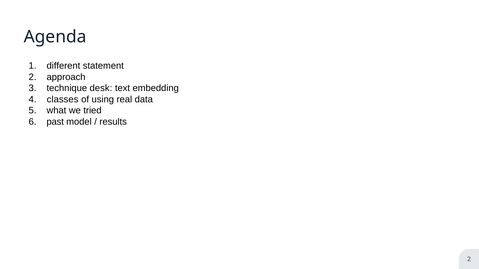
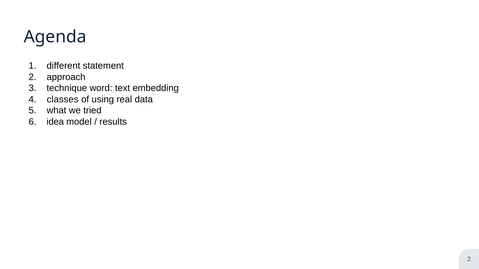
desk: desk -> word (101, 88)
past: past -> idea (55, 122)
